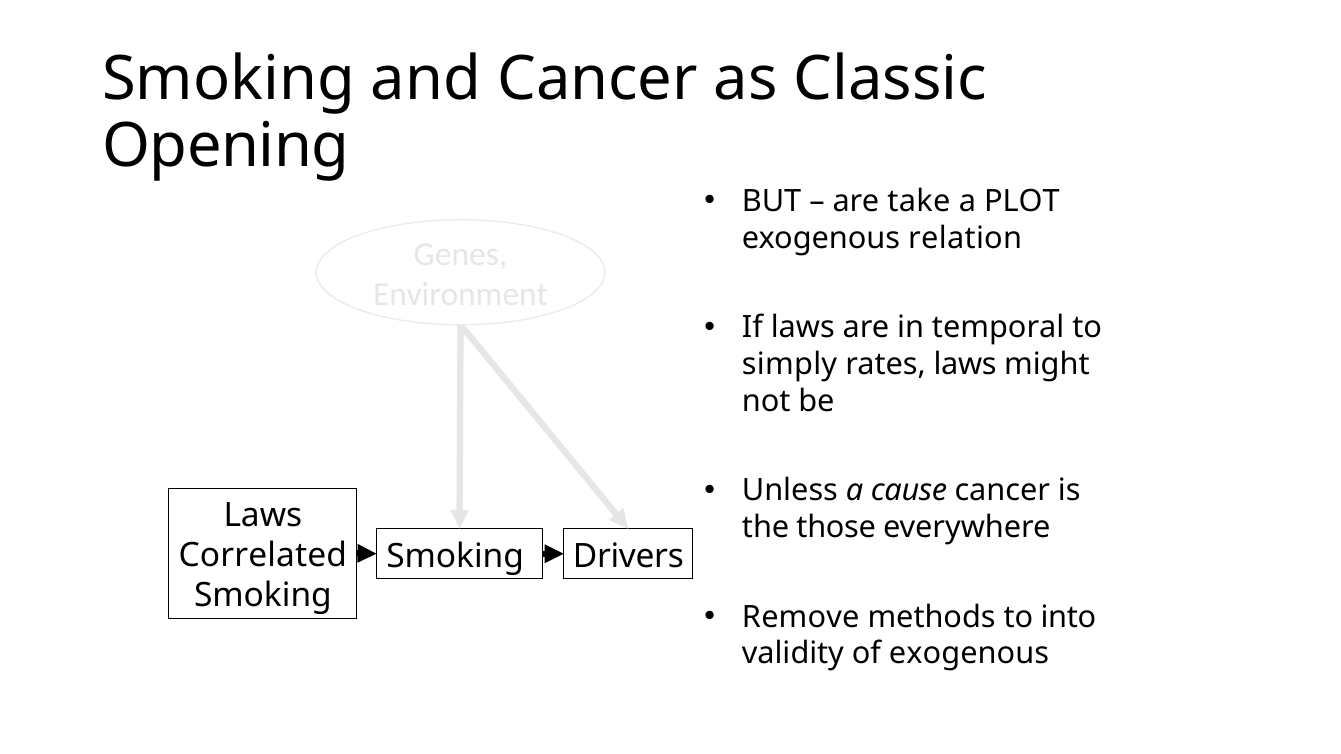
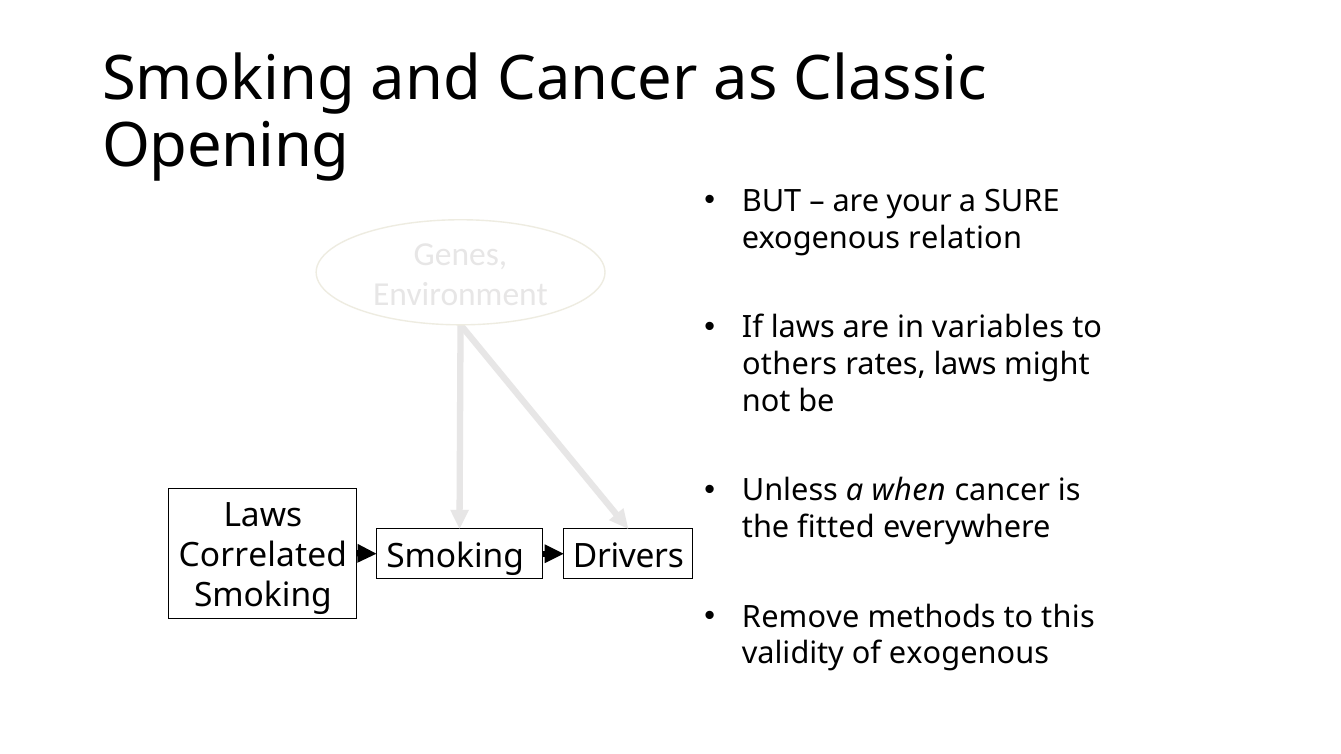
take: take -> your (919, 202)
PLOT: PLOT -> SURE (1022, 202)
temporal: temporal -> variables (998, 328)
simply: simply -> others (790, 365)
cause: cause -> when (909, 491)
those: those -> fitted (836, 528)
into: into -> this (1068, 617)
